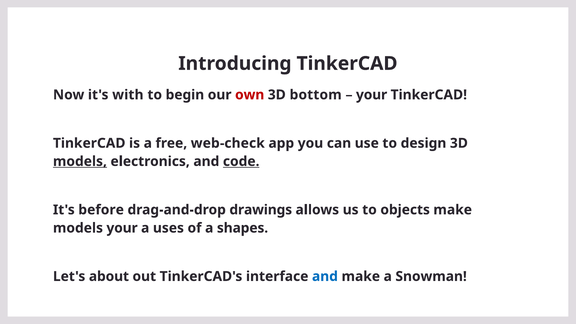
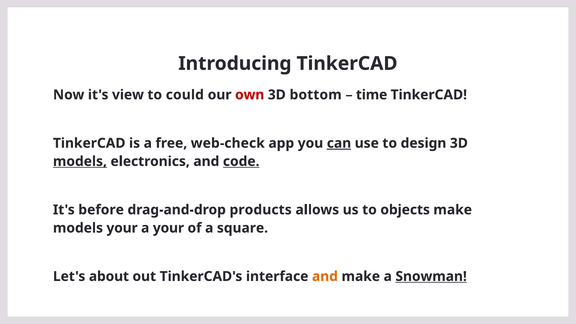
with: with -> view (128, 95)
begin: begin -> could (185, 95)
your: your -> time (372, 95)
can underline: none -> present (339, 143)
drawings: drawings -> products (261, 210)
a uses: uses -> your (168, 228)
shapes: shapes -> square (242, 228)
and colour: blue -> orange (325, 276)
Snowman underline: none -> present (431, 276)
